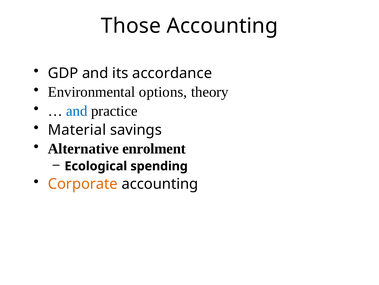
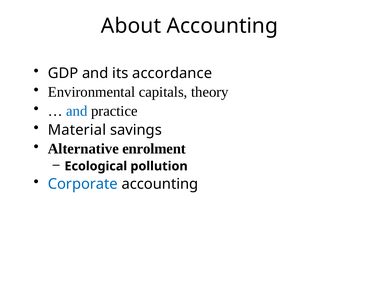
Those: Those -> About (131, 26)
options: options -> capitals (163, 92)
spending: spending -> pollution (159, 166)
Corporate colour: orange -> blue (83, 183)
